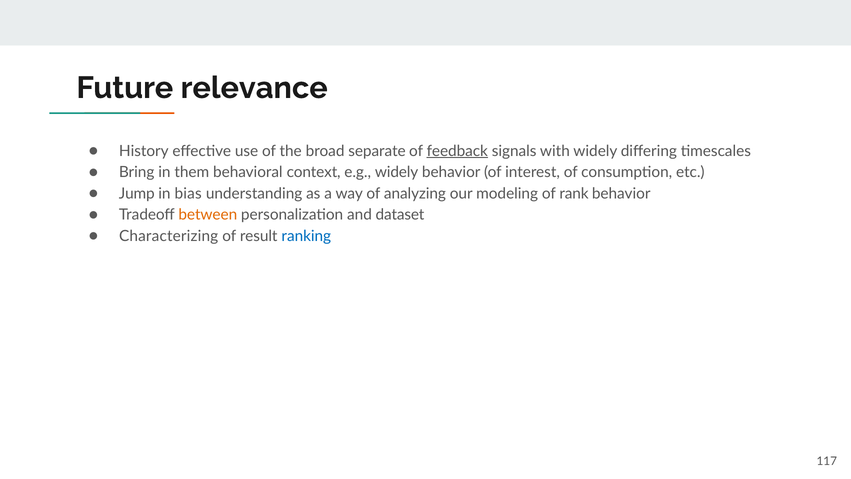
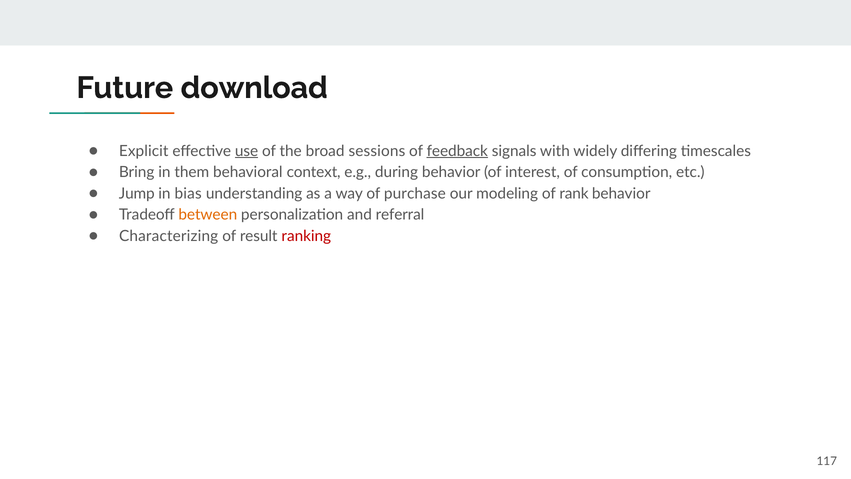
relevance: relevance -> download (254, 88)
History: History -> Explicit (144, 151)
use underline: none -> present (247, 151)
separate: separate -> sessions (377, 151)
e.g widely: widely -> during (396, 172)
analyzing: analyzing -> purchase (415, 193)
dataset: dataset -> referral (400, 215)
ranking colour: blue -> red (306, 236)
